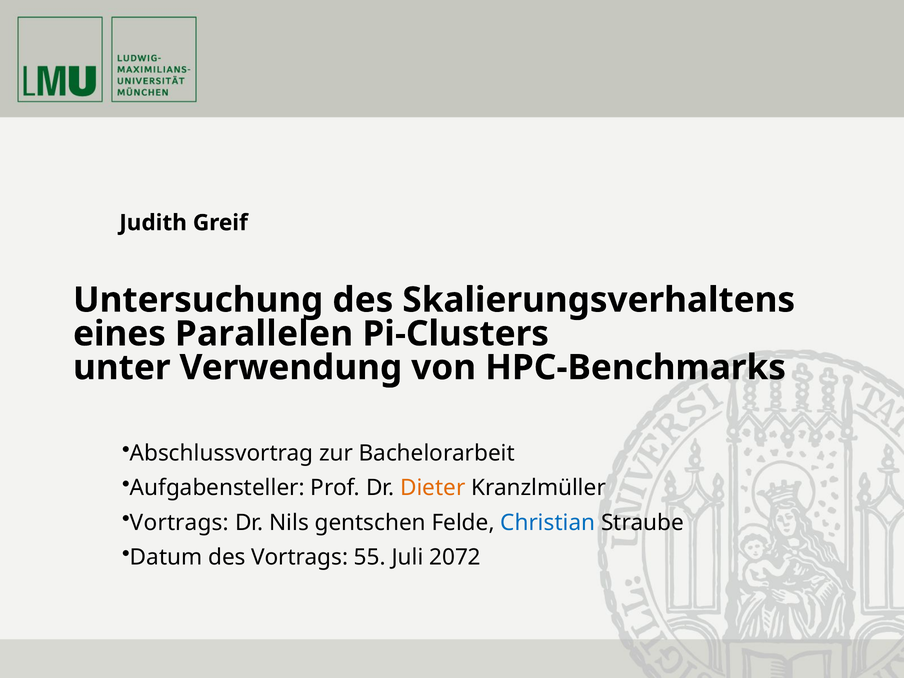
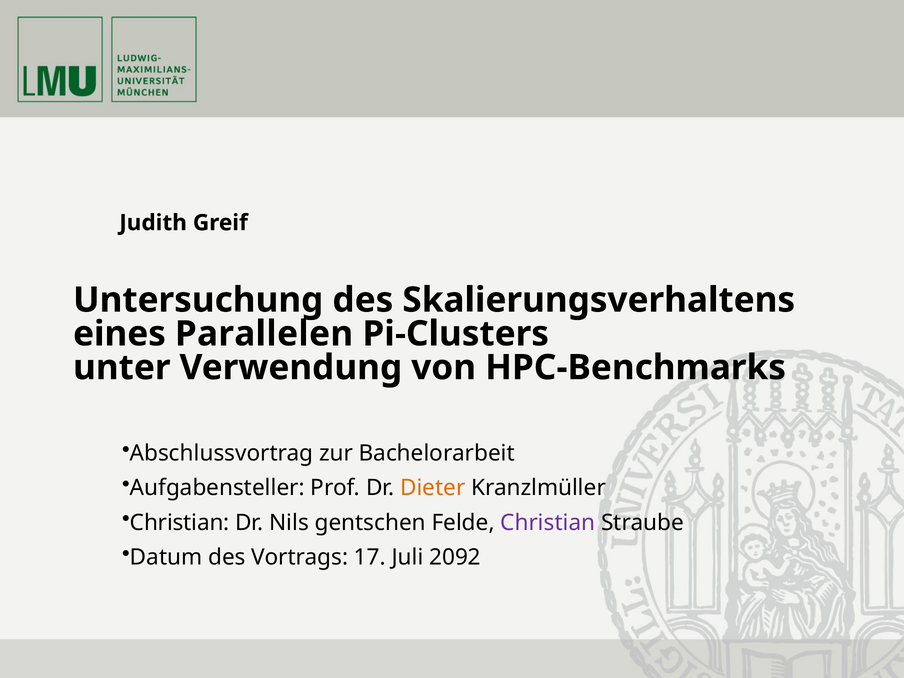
Vortrags: Vortrags -> Christian (180, 523)
Christian colour: blue -> purple (548, 523)
55: 55 -> 17 (370, 557)
2072: 2072 -> 2092 (455, 557)
